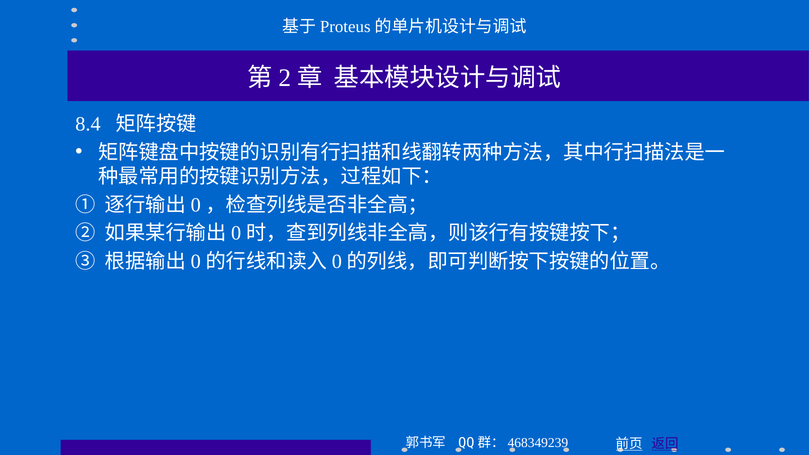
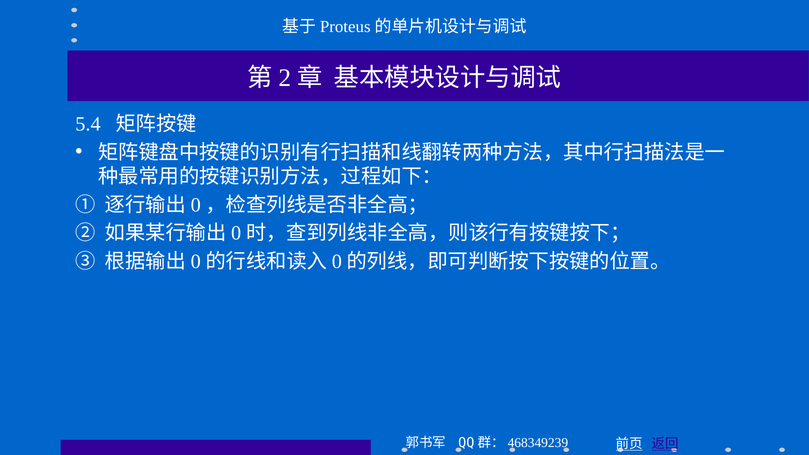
8.4: 8.4 -> 5.4 (88, 124)
